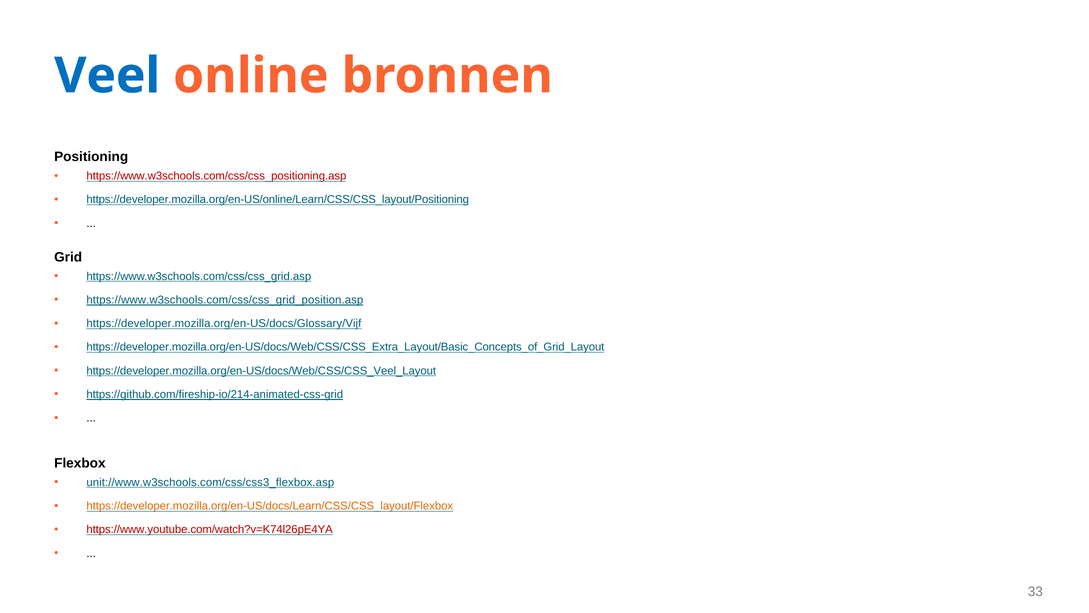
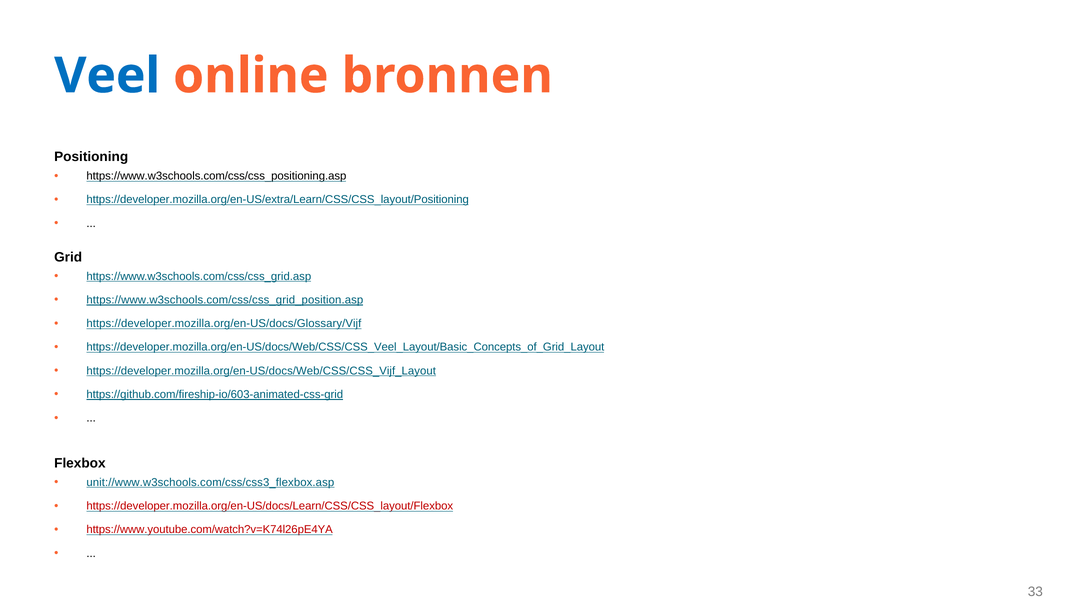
https://www.w3schools.com/css/css_positioning.asp colour: red -> black (216, 176)
https://developer.mozilla.org/en-US/online/Learn/CSS/CSS_layout/Positioning: https://developer.mozilla.org/en-US/online/Learn/CSS/CSS_layout/Positioning -> https://developer.mozilla.org/en-US/extra/Learn/CSS/CSS_layout/Positioning (278, 200)
https://developer.mozilla.org/en-US/docs/Web/CSS/CSS_Extra_Layout/Basic_Concepts_of_Grid_Layout: https://developer.mozilla.org/en-US/docs/Web/CSS/CSS_Extra_Layout/Basic_Concepts_of_Grid_Layout -> https://developer.mozilla.org/en-US/docs/Web/CSS/CSS_Veel_Layout/Basic_Concepts_of_Grid_Layout (345, 347)
https://developer.mozilla.org/en-US/docs/Web/CSS/CSS_Veel_Layout: https://developer.mozilla.org/en-US/docs/Web/CSS/CSS_Veel_Layout -> https://developer.mozilla.org/en-US/docs/Web/CSS/CSS_Vijf_Layout (261, 371)
https://github.com/fireship-io/214-animated-css-grid: https://github.com/fireship-io/214-animated-css-grid -> https://github.com/fireship-io/603-animated-css-grid (215, 394)
https://developer.mozilla.org/en-US/docs/Learn/CSS/CSS_layout/Flexbox colour: orange -> red (270, 506)
